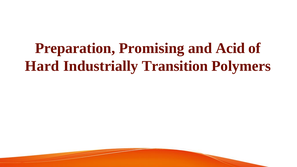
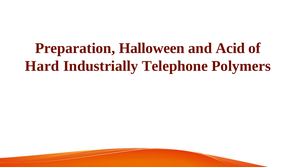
Promising: Promising -> Halloween (152, 48)
Transition: Transition -> Telephone (175, 66)
